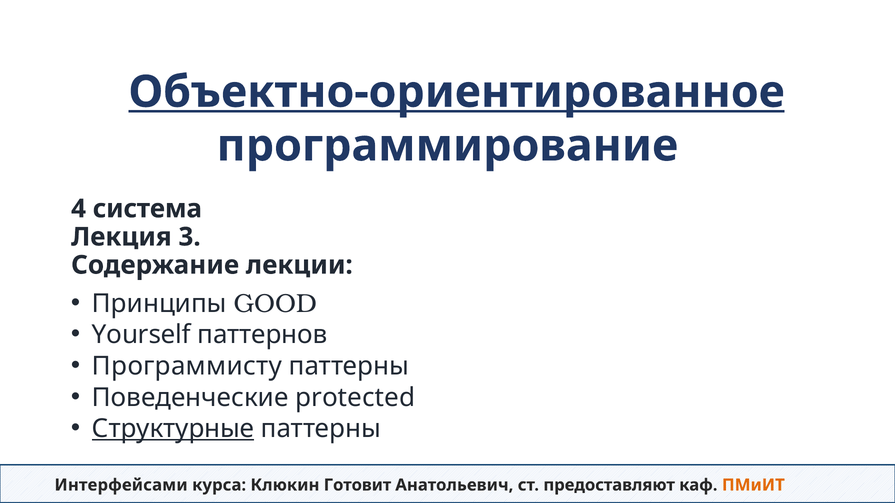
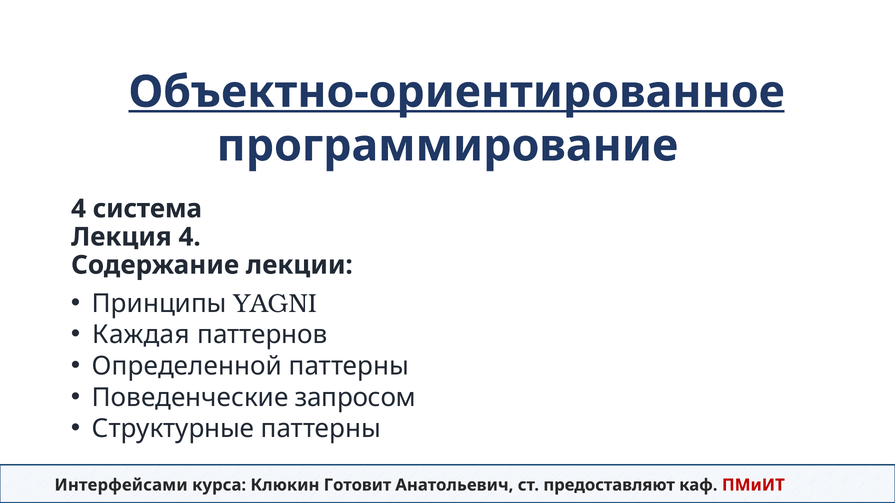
Лекция 3: 3 -> 4 (190, 237)
GOOD: GOOD -> YAGNI (275, 304)
Yourself: Yourself -> Каждая (141, 335)
Программисту: Программисту -> Определенной (187, 366)
protected: protected -> запросом (355, 398)
Структурные underline: present -> none (173, 429)
ПМиИТ colour: orange -> red (753, 485)
